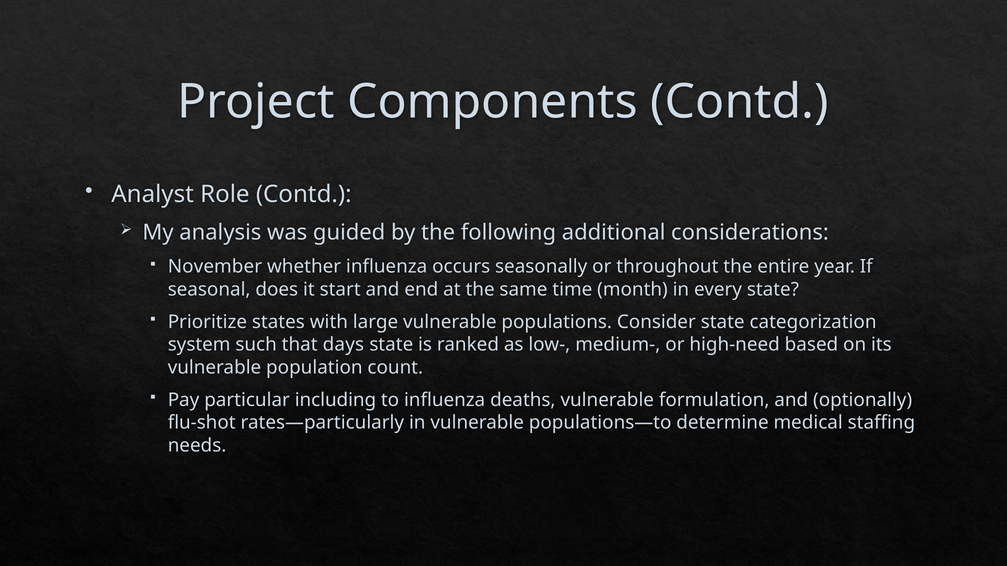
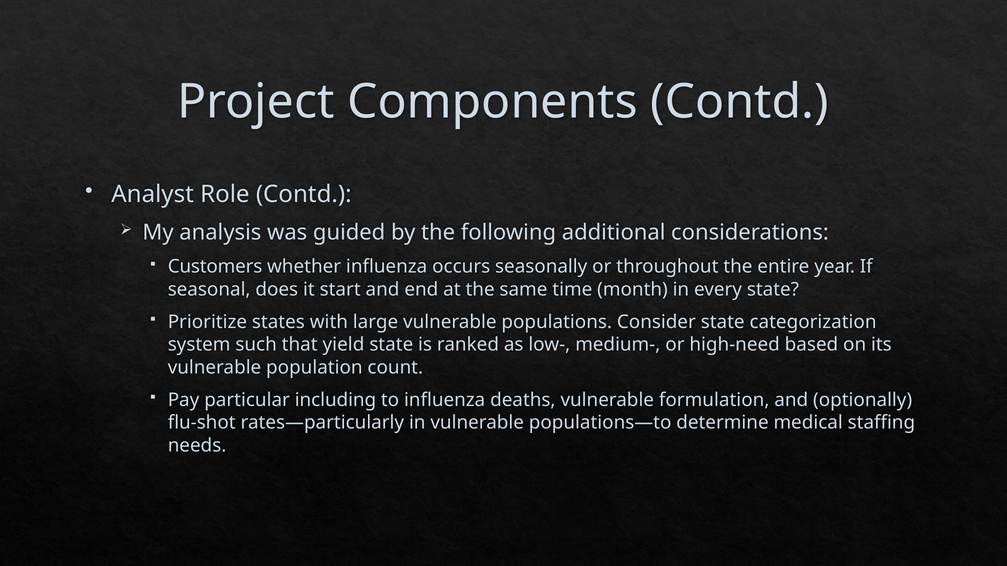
November: November -> Customers (215, 267)
days: days -> yield (343, 345)
